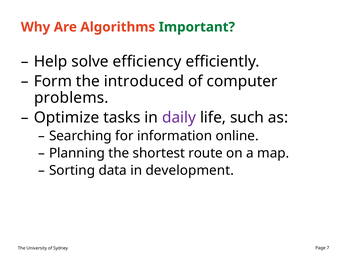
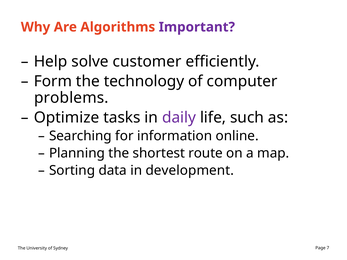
Important colour: green -> purple (197, 27)
efficiency: efficiency -> customer (147, 62)
introduced: introduced -> technology (144, 81)
